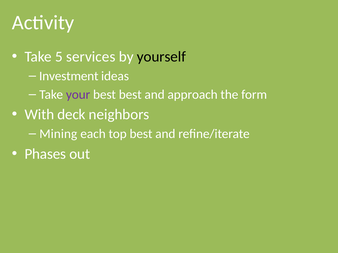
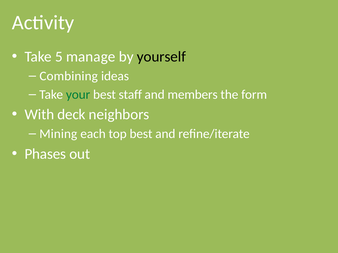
services: services -> manage (91, 57)
Investment: Investment -> Combining (69, 76)
your colour: purple -> green (78, 95)
best best: best -> staff (130, 95)
approach: approach -> members (193, 95)
